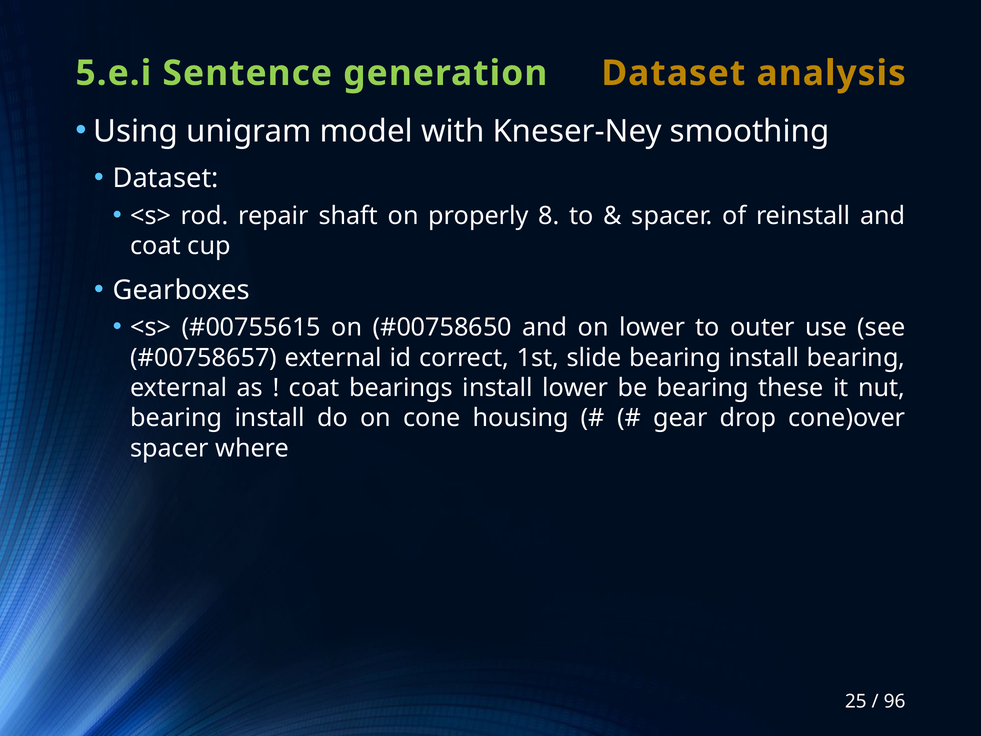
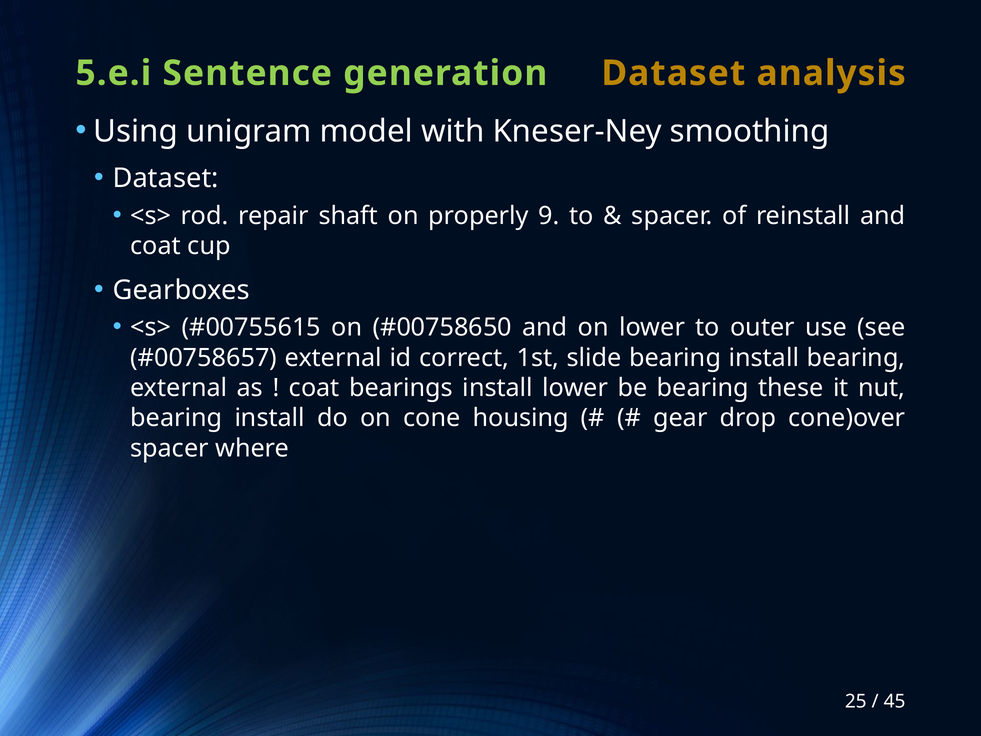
8: 8 -> 9 (549, 216)
96: 96 -> 45 (895, 701)
